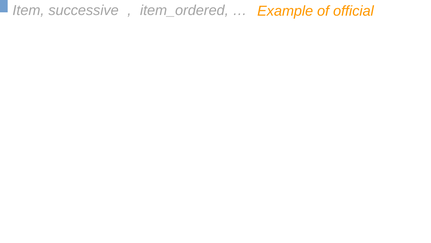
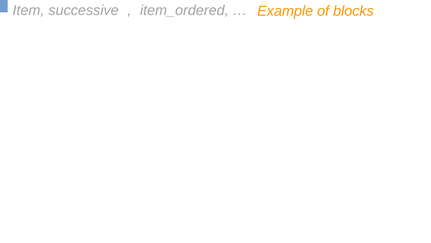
official: official -> blocks (353, 11)
